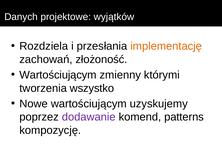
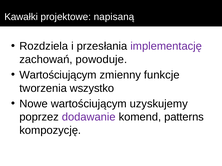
Danych: Danych -> Kawałki (21, 17)
wyjątków: wyjątków -> napisaną (114, 17)
implementację colour: orange -> purple (166, 46)
złożoność: złożoność -> powoduje (101, 60)
którymi: którymi -> funkcje (162, 75)
